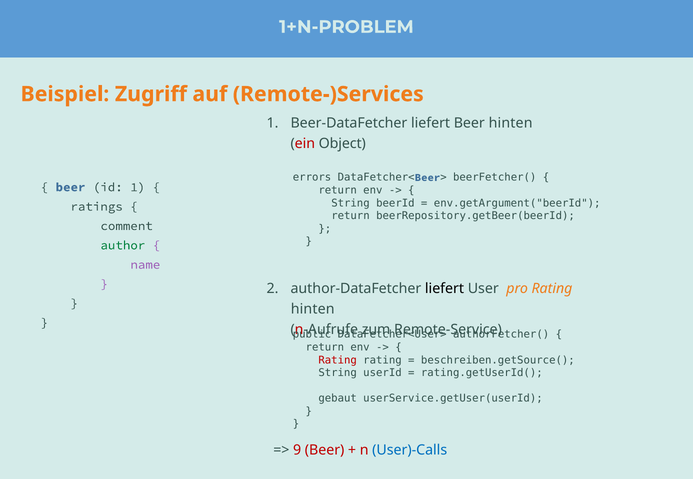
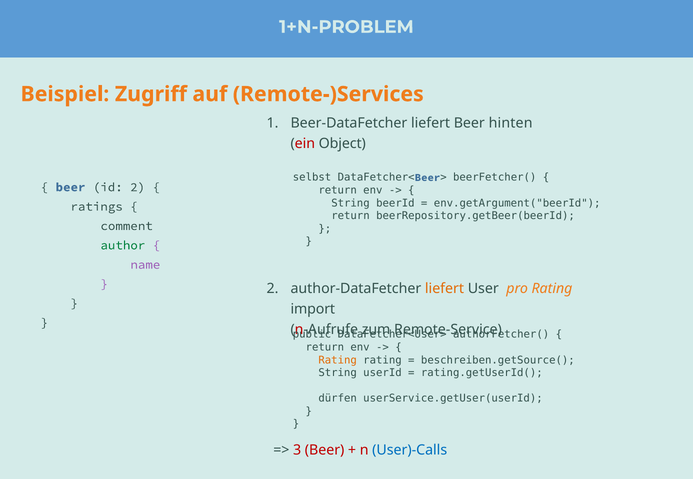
errors: errors -> selbst (312, 178)
id 1: 1 -> 2 (138, 187)
liefert colour: black -> orange (445, 289)
hinten: hinten -> import (313, 309)
Rating colour: red -> orange (338, 361)
gebaut: gebaut -> dürfen (338, 399)
9: 9 -> 3 (297, 451)
